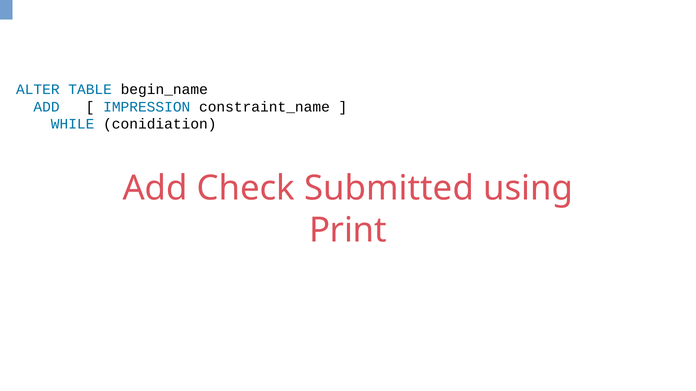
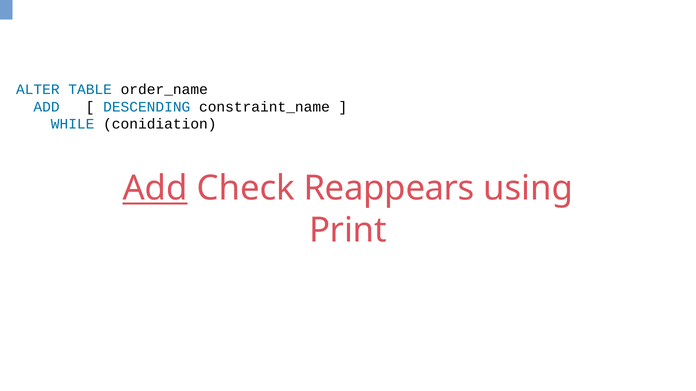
begin_name: begin_name -> order_name (164, 90)
IMPRESSION: IMPRESSION -> DESCENDING (147, 107)
Add underline: none -> present (155, 189)
Submitted: Submitted -> Reappears (389, 189)
